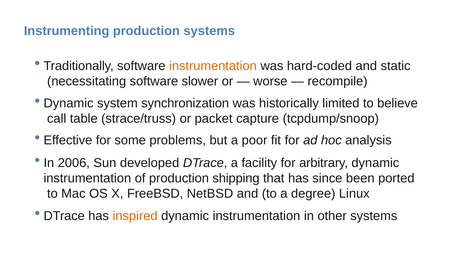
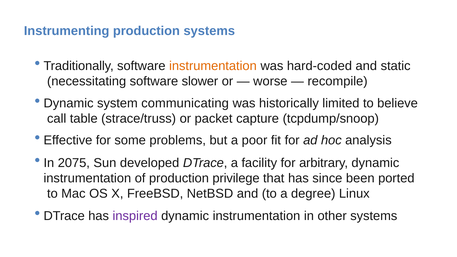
synchronization: synchronization -> communicating (185, 103)
2006: 2006 -> 2075 (74, 163)
shipping: shipping -> privilege (236, 178)
inspired colour: orange -> purple (135, 216)
